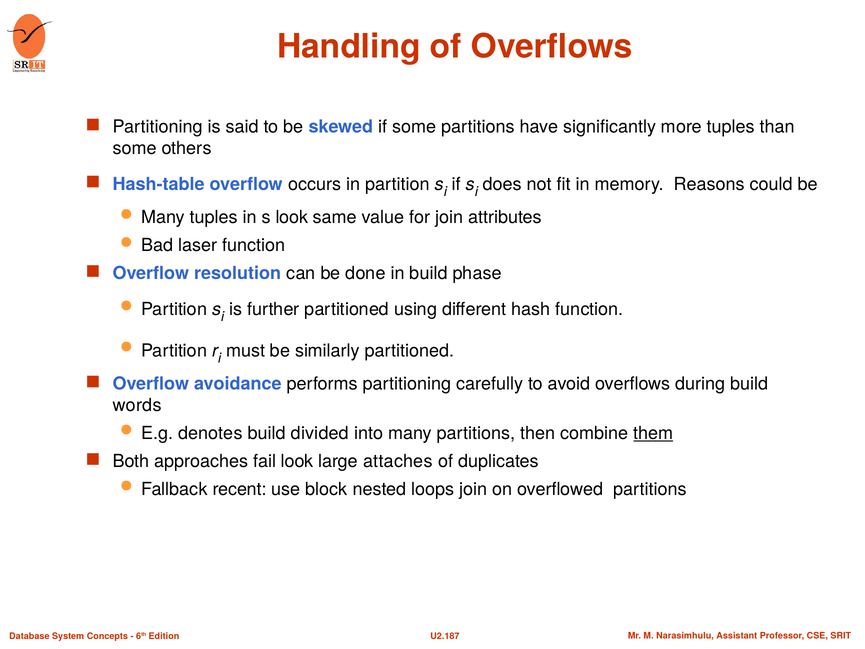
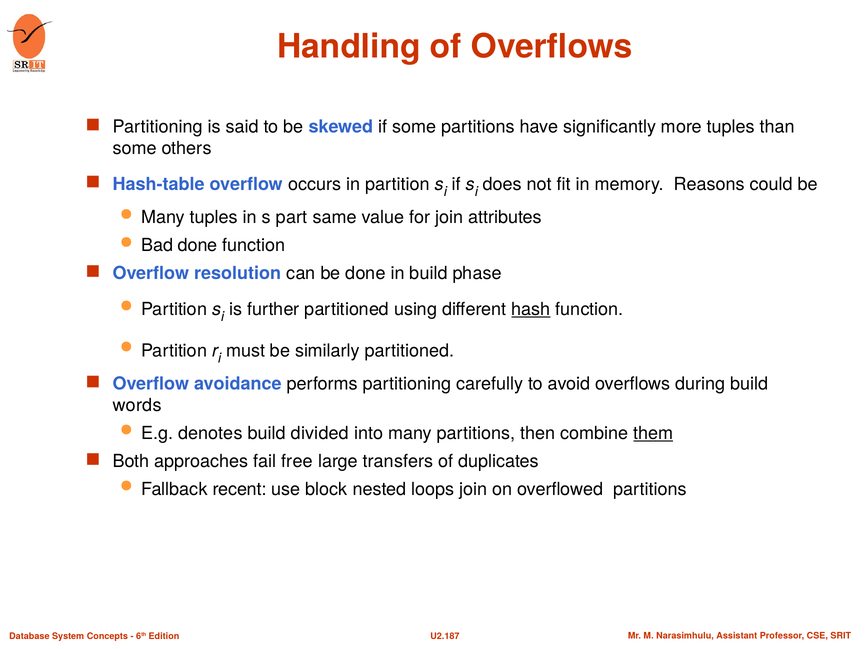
s look: look -> part (292, 217)
Bad laser: laser -> done (198, 245)
hash underline: none -> present (531, 309)
fail look: look -> free (297, 461)
attaches: attaches -> transfers (398, 461)
